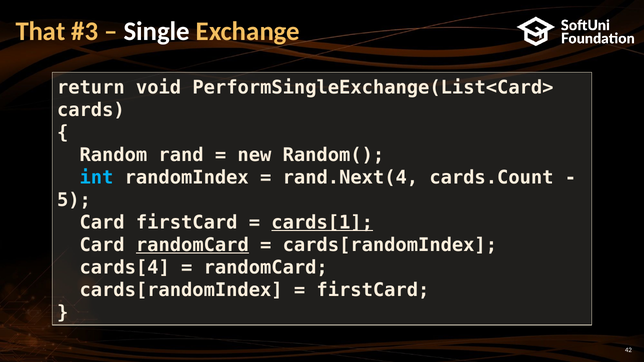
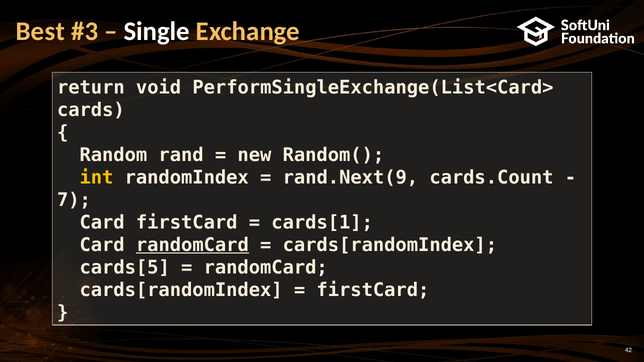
That: That -> Best (40, 31)
int colour: light blue -> yellow (96, 178)
rand.Next(4: rand.Next(4 -> rand.Next(9 (350, 178)
5: 5 -> 7 (74, 200)
cards[1 underline: present -> none (322, 223)
cards[4: cards[4 -> cards[5 (125, 268)
